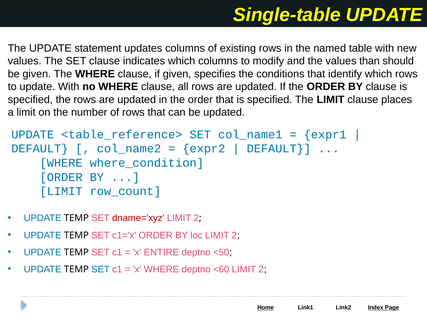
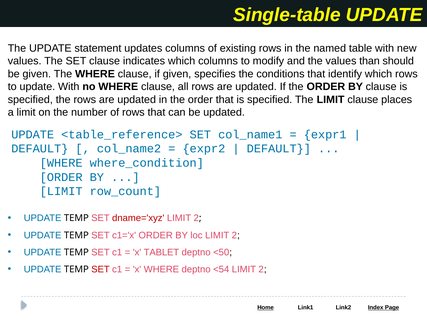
ENTIRE: ENTIRE -> TABLET (161, 252)
SET colour: blue -> red (100, 270)
<60: <60 -> <54 (221, 270)
